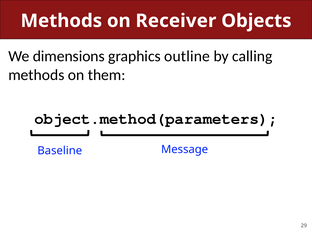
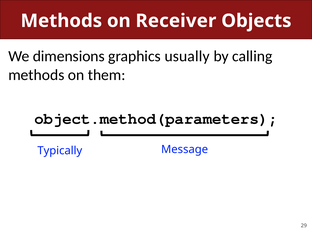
outline: outline -> usually (187, 56)
Baseline: Baseline -> Typically (60, 151)
